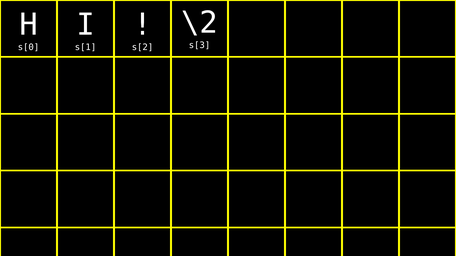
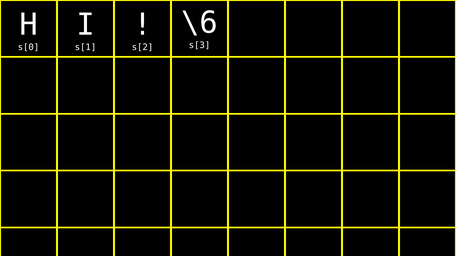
\2: \2 -> \6 (200, 23)
